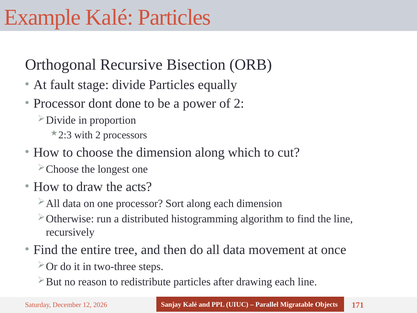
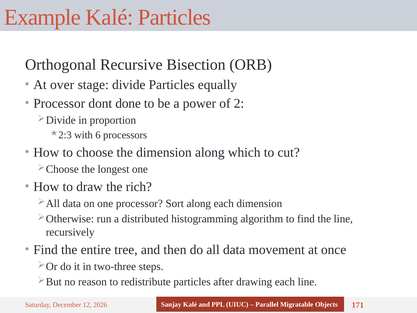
fault: fault -> over (62, 85)
with 2: 2 -> 6 (98, 135)
acts: acts -> rich (139, 187)
